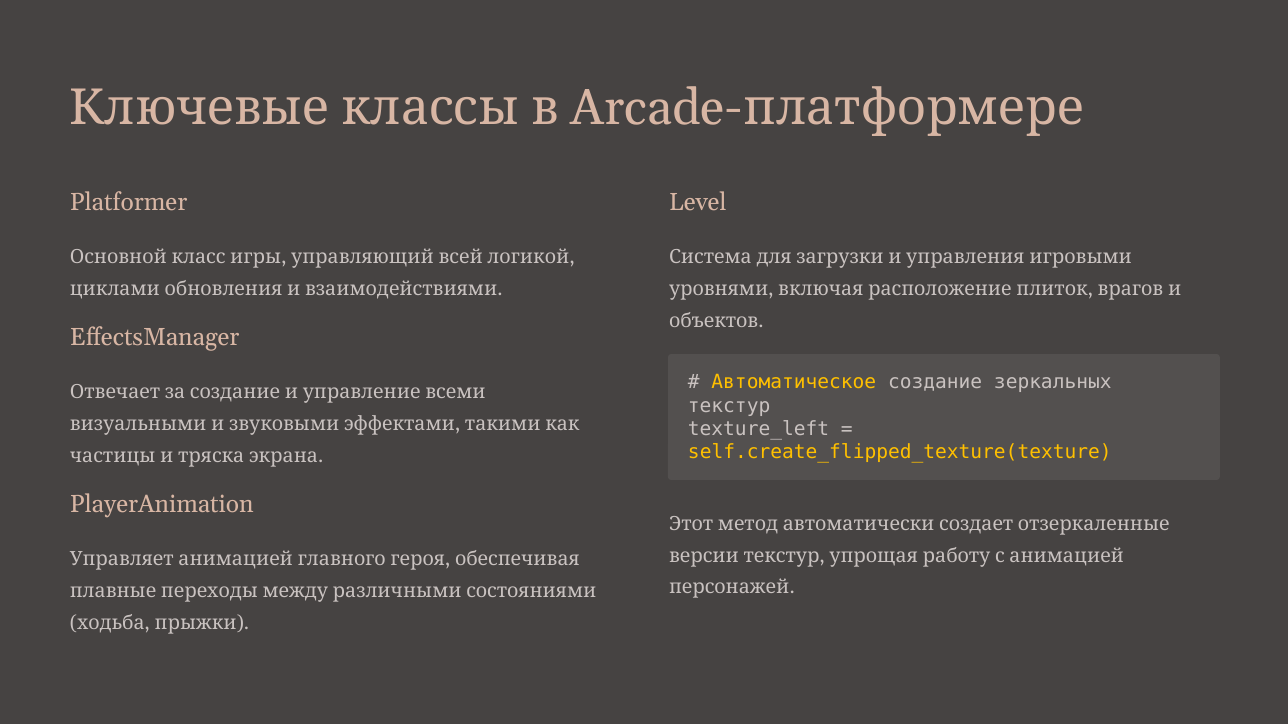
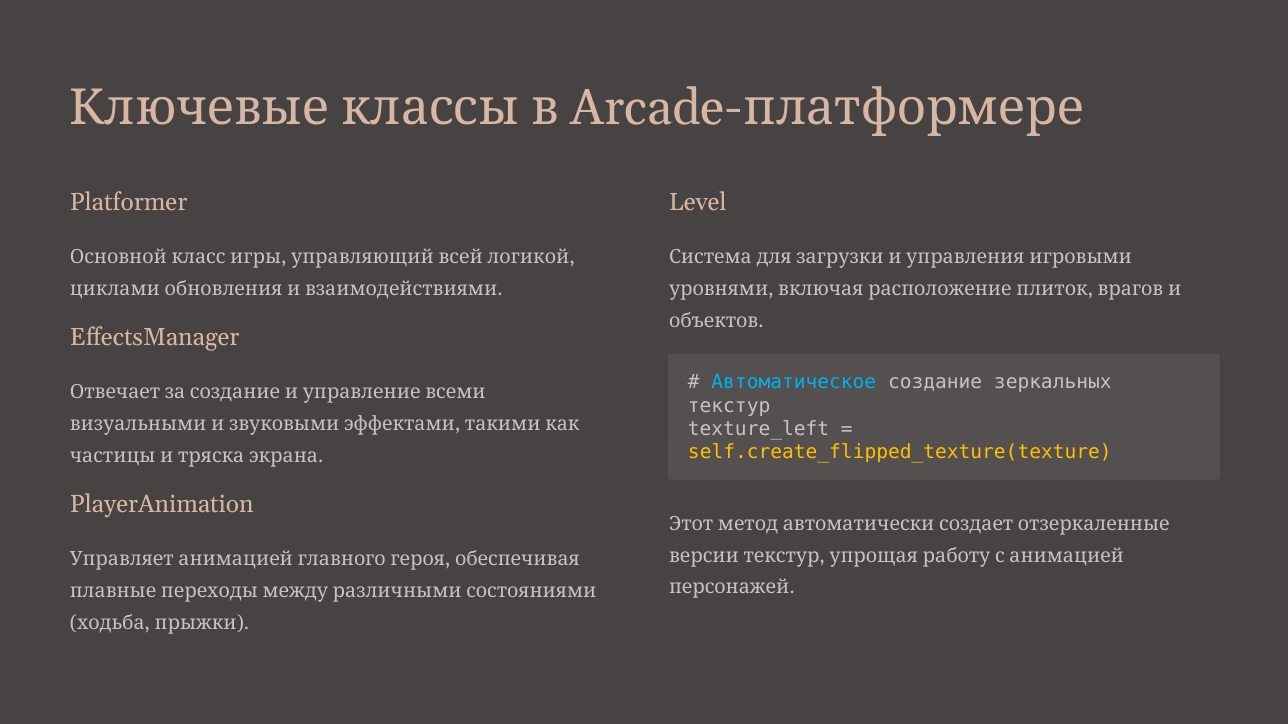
Автоматическое colour: yellow -> light blue (794, 382)
